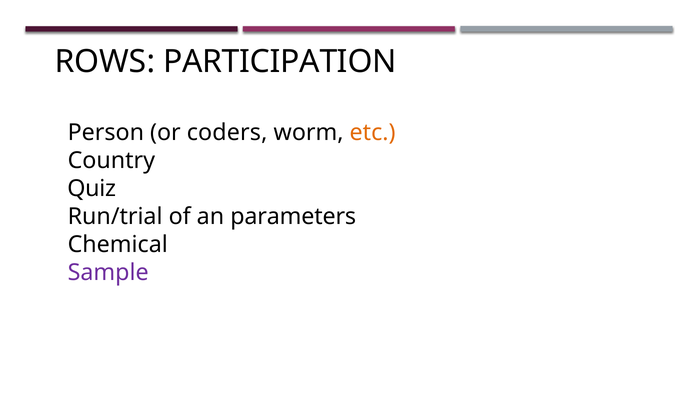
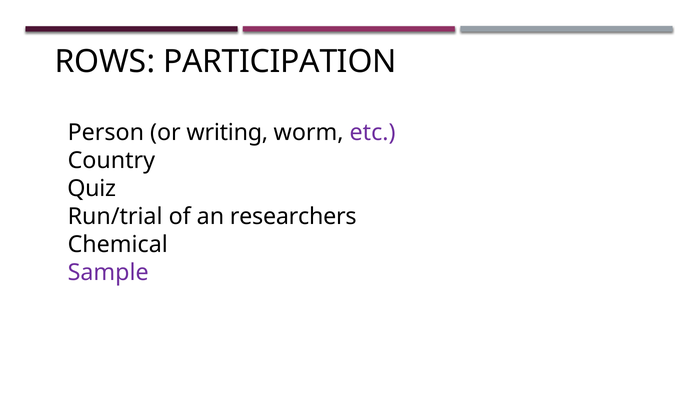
coders: coders -> writing (227, 133)
etc colour: orange -> purple (373, 133)
parameters: parameters -> researchers (293, 216)
